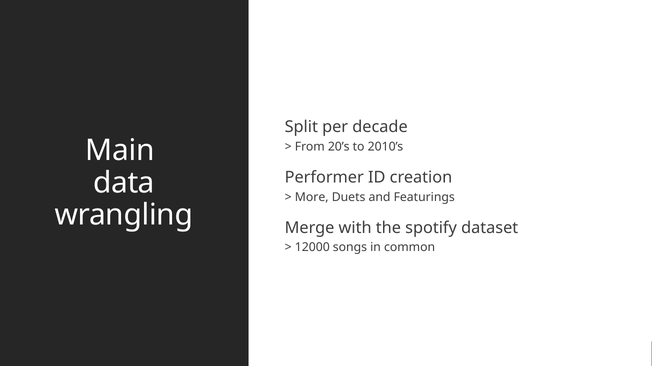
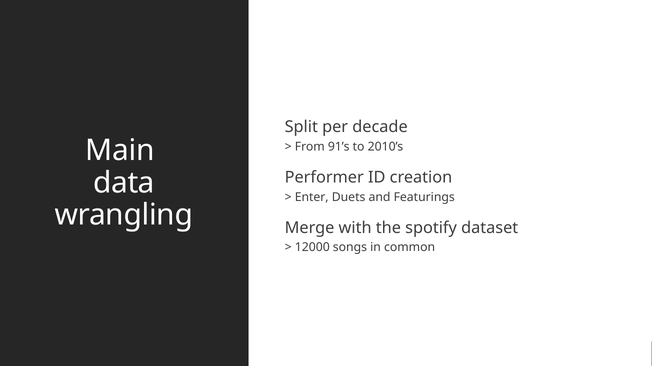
20’s: 20’s -> 91’s (339, 147)
More: More -> Enter (312, 197)
